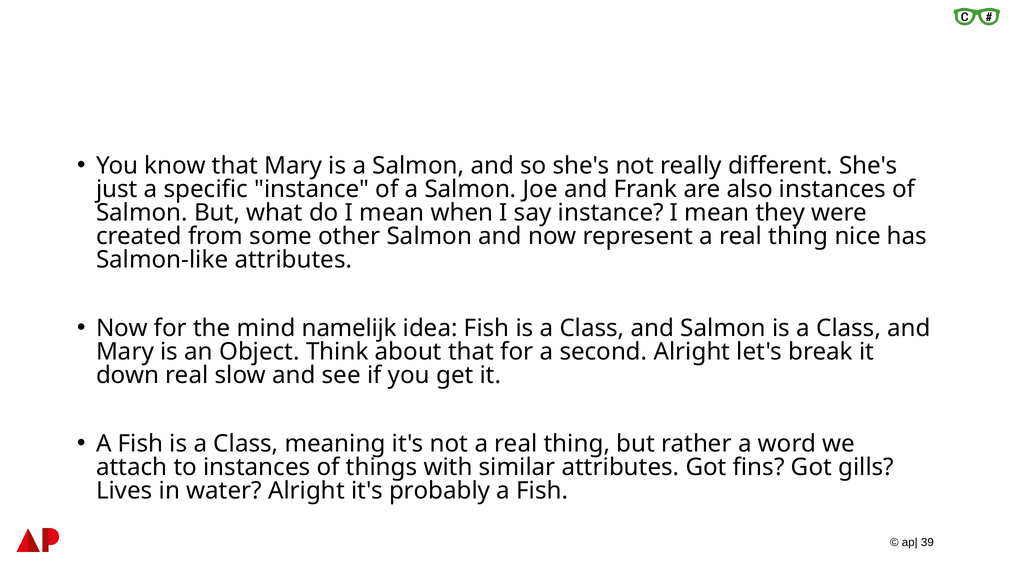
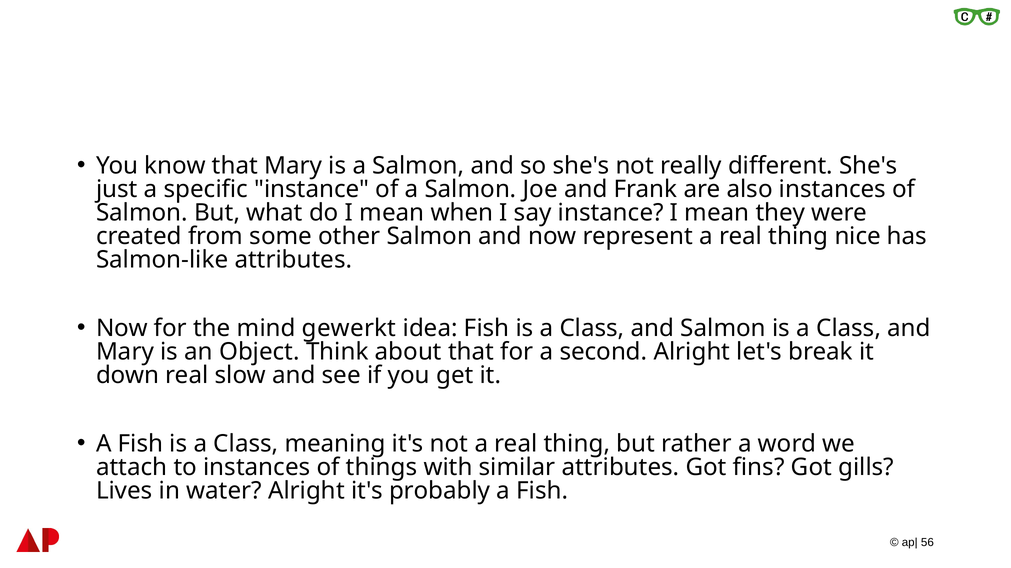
namelijk: namelijk -> gewerkt (349, 329)
39: 39 -> 56 (927, 543)
